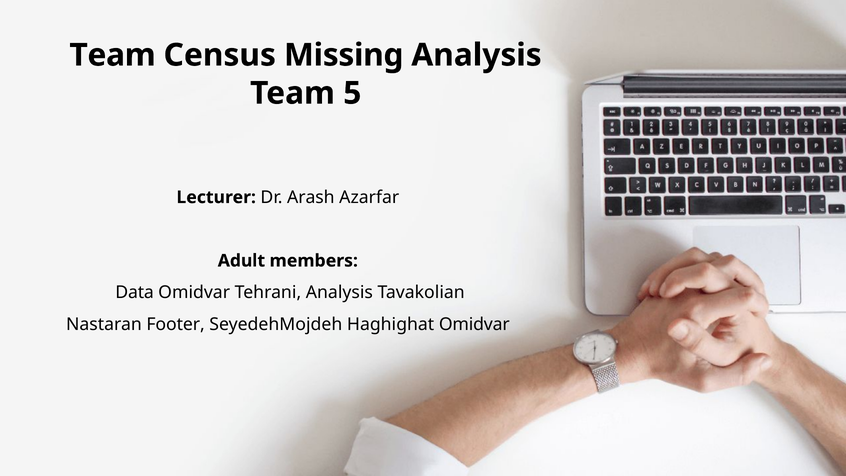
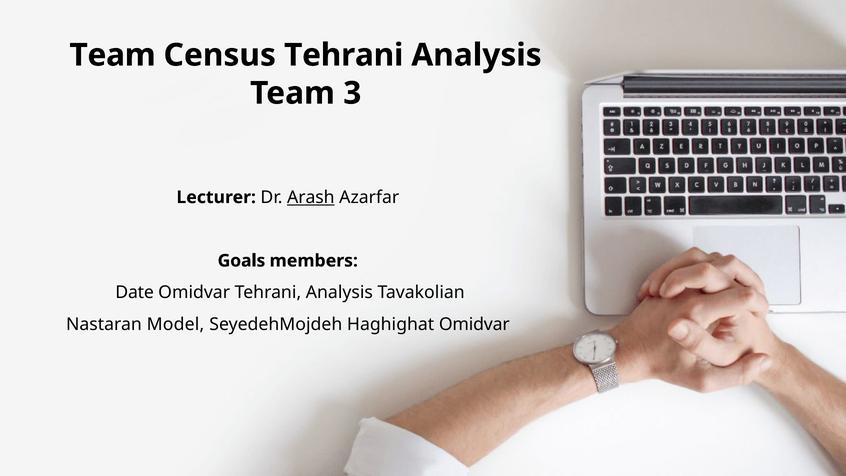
Census Missing: Missing -> Tehrani (344, 55)
5: 5 -> 3 (352, 93)
Arash underline: none -> present (311, 197)
Adult: Adult -> Goals (241, 261)
Data: Data -> Date (135, 292)
Footer: Footer -> Model (175, 324)
